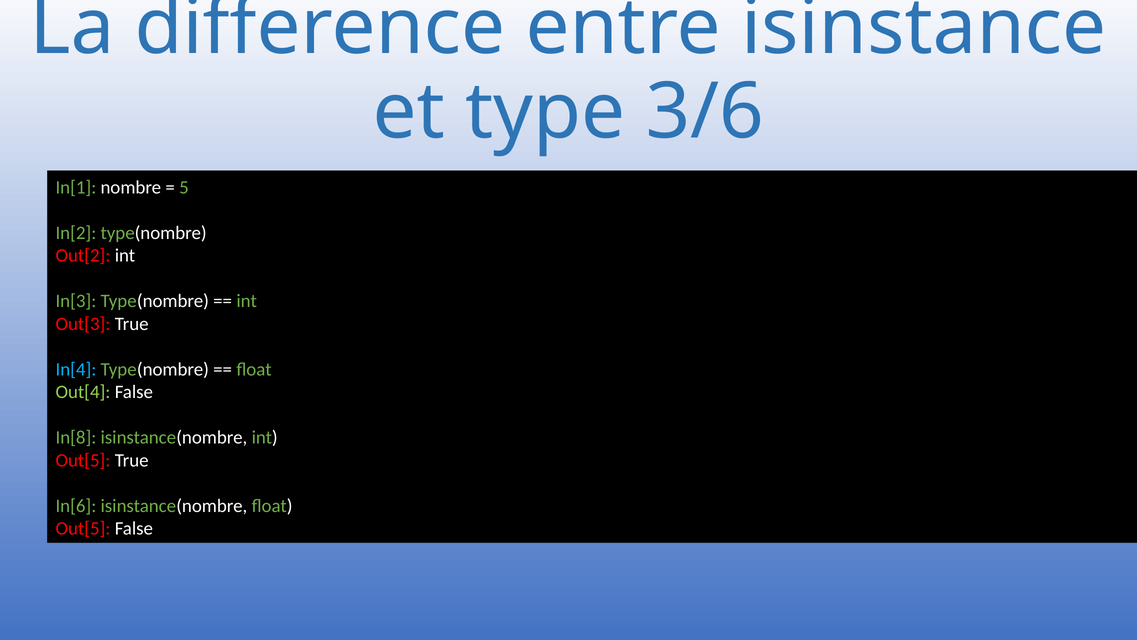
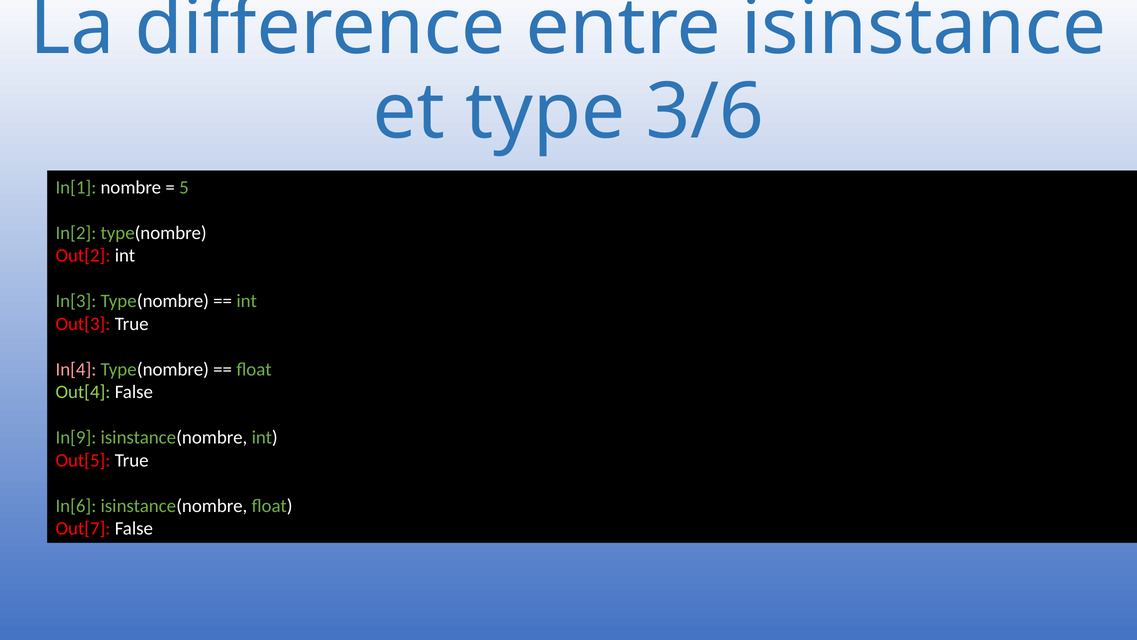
In[4 colour: light blue -> pink (76, 369)
In[8: In[8 -> In[9 (76, 437)
Out[5: Out[5 -> Out[7 (83, 528)
